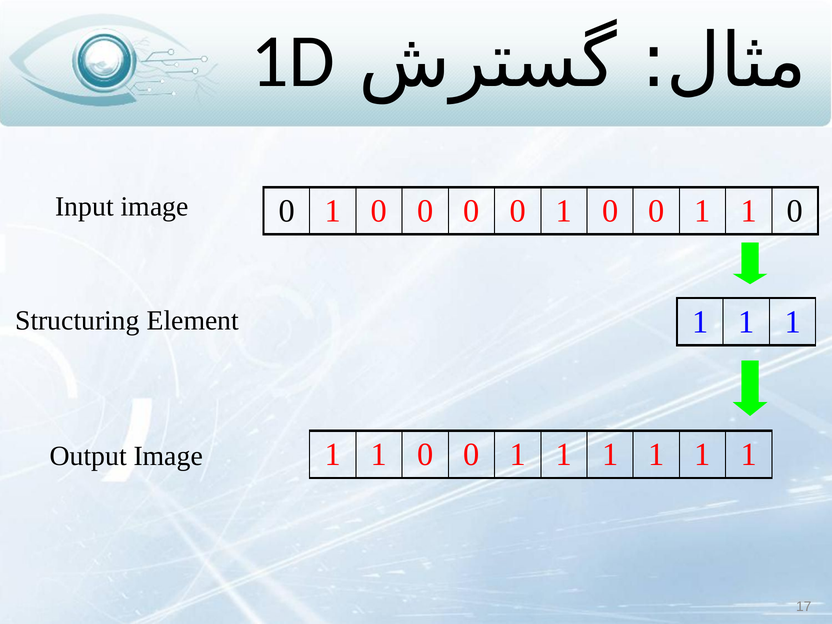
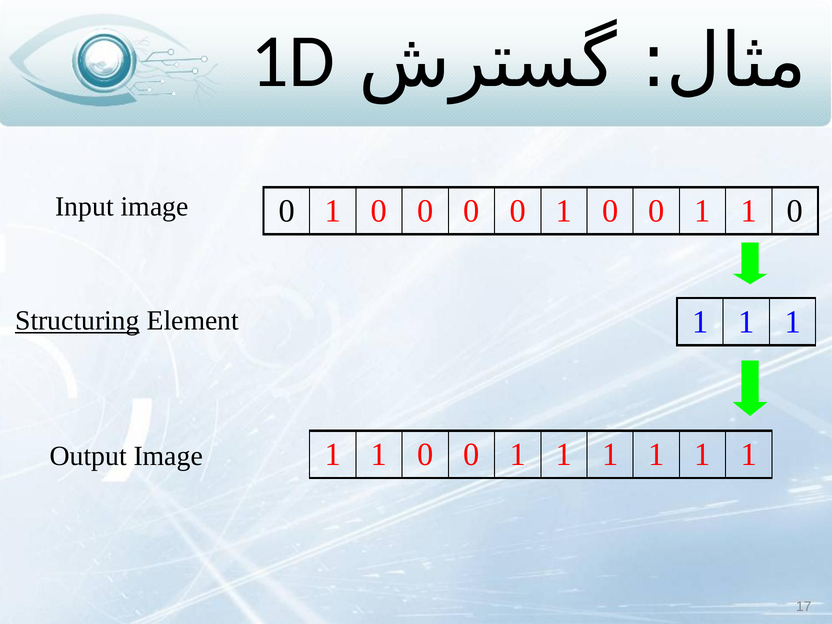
Structuring underline: none -> present (77, 321)
